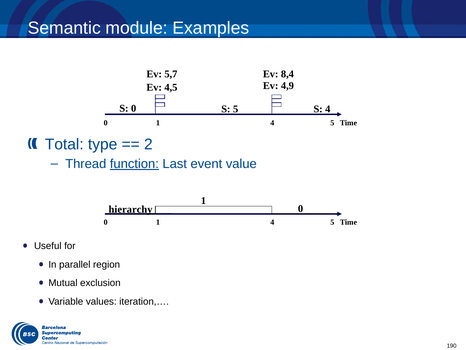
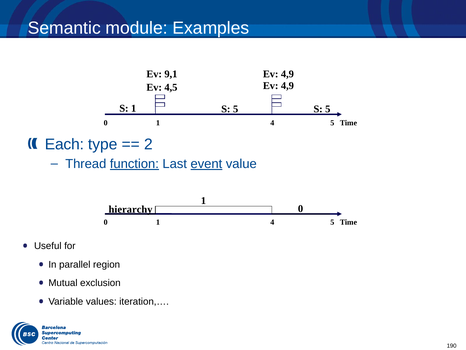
5,7: 5,7 -> 9,1 (171, 74)
8,4: 8,4 -> 4,9 (287, 74)
S 0: 0 -> 1 (134, 108)
4: 4 -> 5 (328, 109)
Total: Total -> Each (64, 144)
event underline: none -> present (206, 164)
